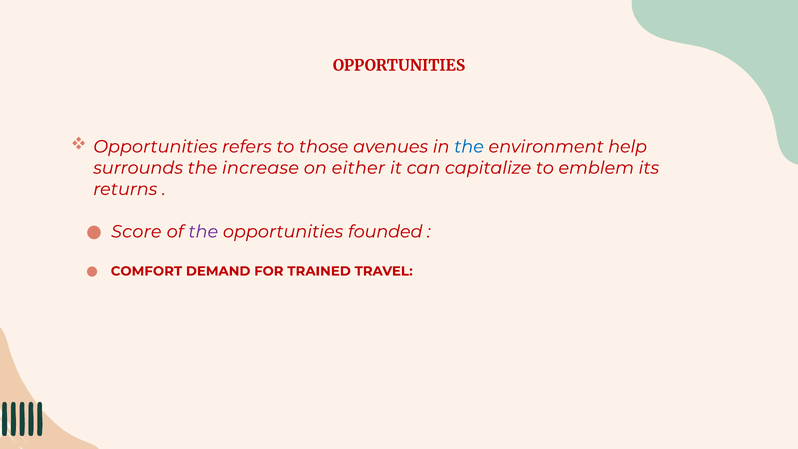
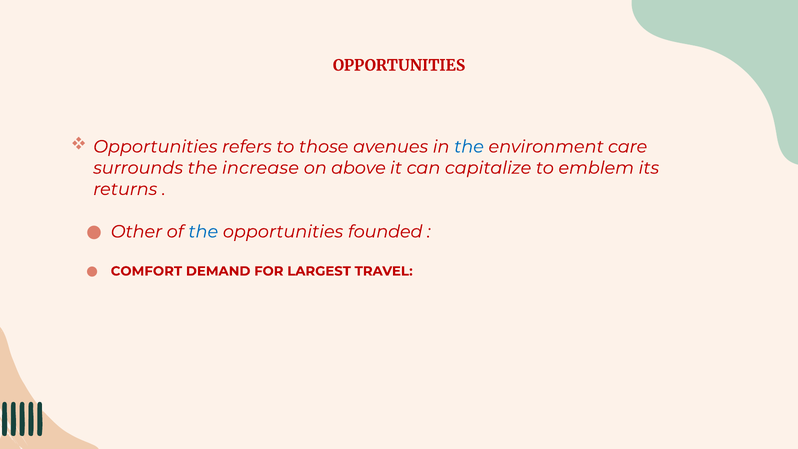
help: help -> care (628, 147)
either: either -> above (358, 168)
Score: Score -> Other (136, 232)
the colour: purple -> blue (203, 232)
TRAINED: TRAINED -> LARGEST (319, 271)
